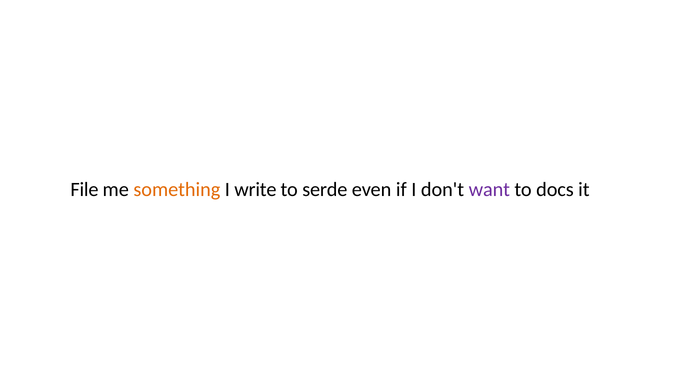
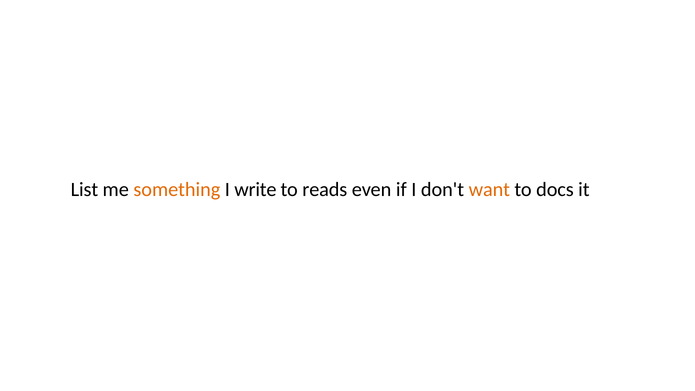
File: File -> List (84, 189)
serde: serde -> reads (325, 189)
want colour: purple -> orange (489, 189)
